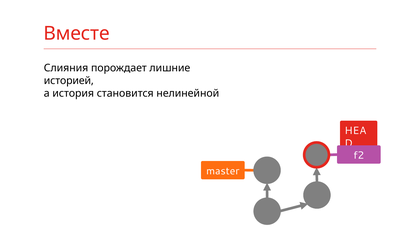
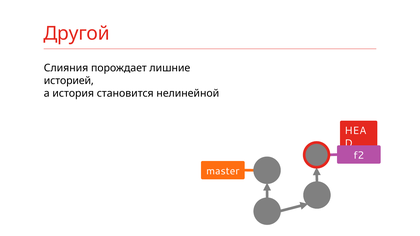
Вместе: Вместе -> Другой (77, 34)
